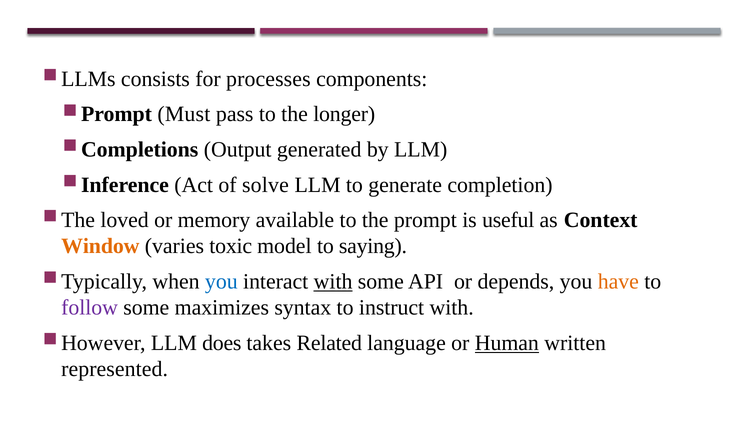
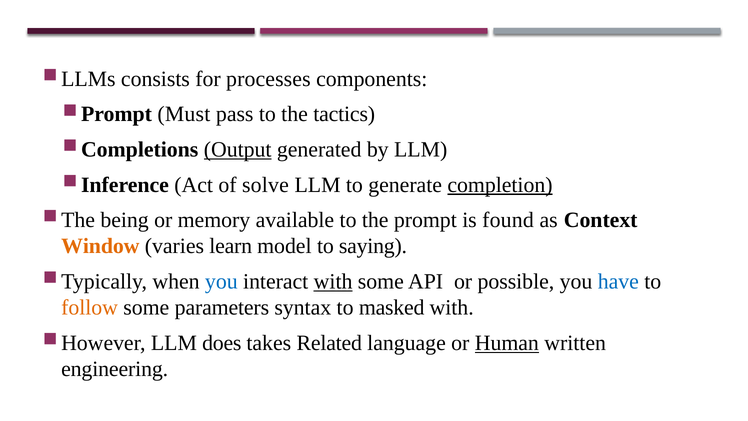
longer: longer -> tactics (344, 114)
Output underline: none -> present (238, 149)
completion underline: none -> present (500, 185)
loved: loved -> being (125, 220)
useful: useful -> found (508, 220)
toxic: toxic -> learn (231, 246)
depends: depends -> possible (516, 281)
have colour: orange -> blue (618, 281)
follow colour: purple -> orange (90, 308)
maximizes: maximizes -> parameters (222, 308)
instruct: instruct -> masked (392, 308)
represented: represented -> engineering (115, 369)
